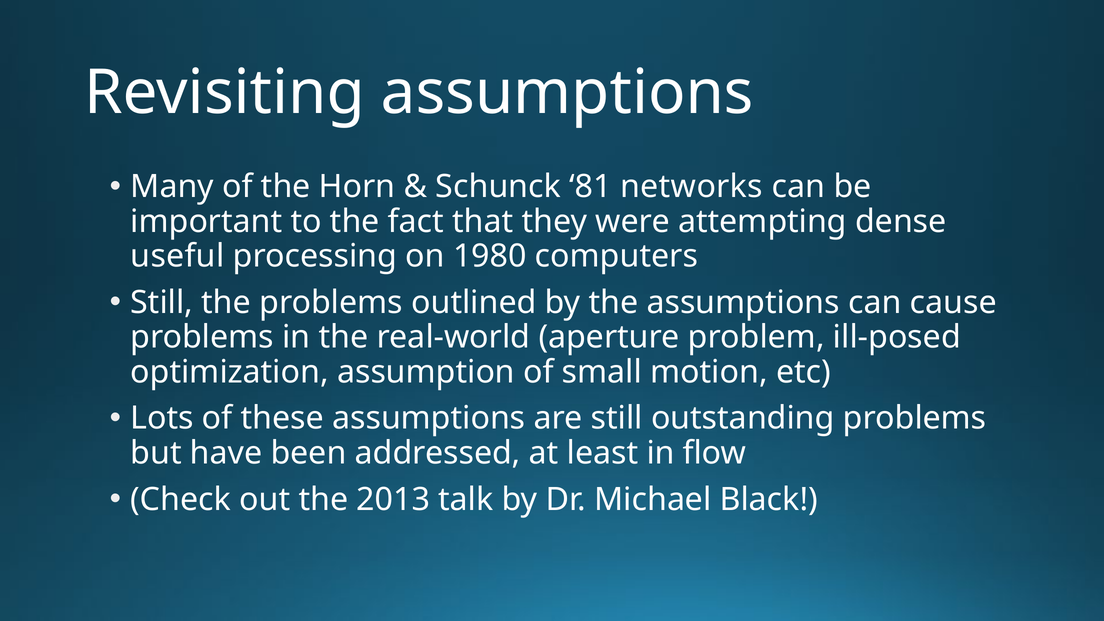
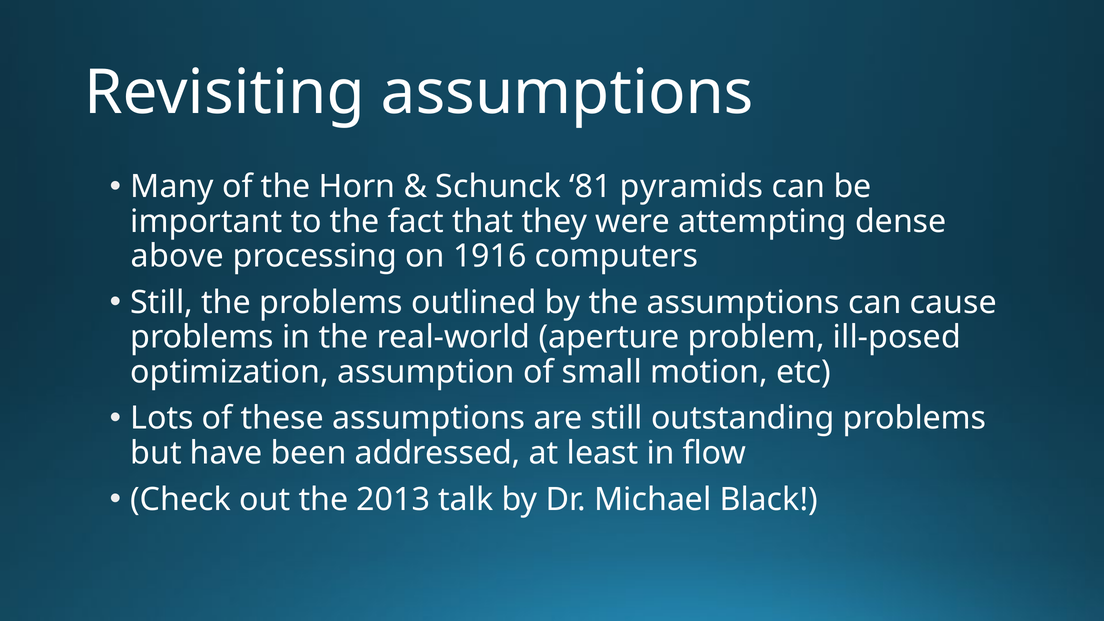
networks: networks -> pyramids (692, 187)
useful: useful -> above (177, 256)
1980: 1980 -> 1916 (490, 256)
